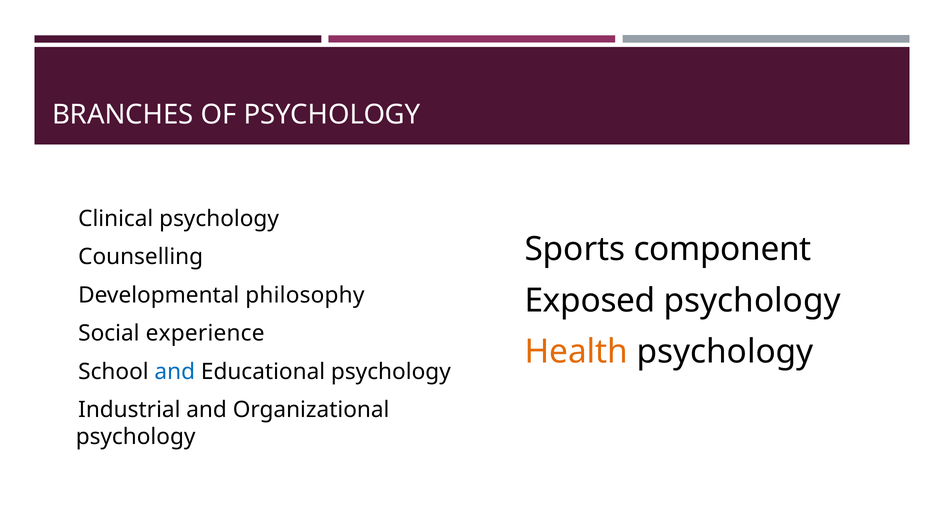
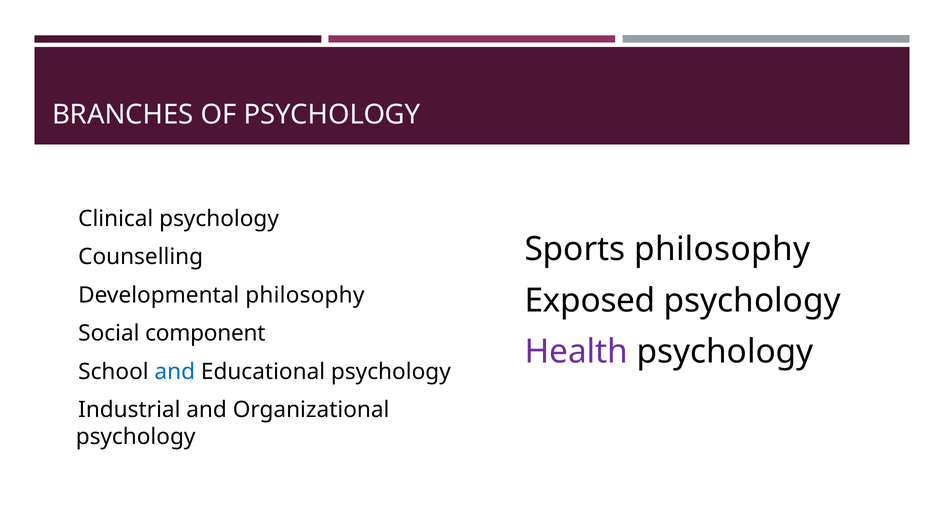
Sports component: component -> philosophy (722, 249)
experience: experience -> component (205, 333)
Health colour: orange -> purple (576, 352)
